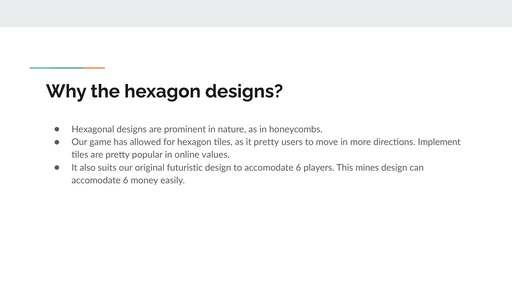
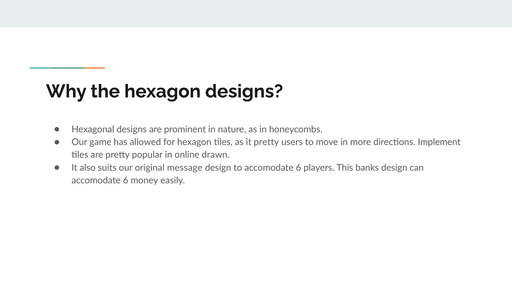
values: values -> drawn (216, 155)
futuristic: futuristic -> message (185, 168)
mines: mines -> banks (367, 168)
